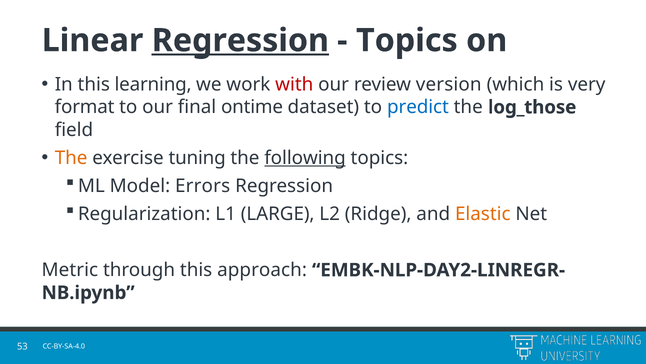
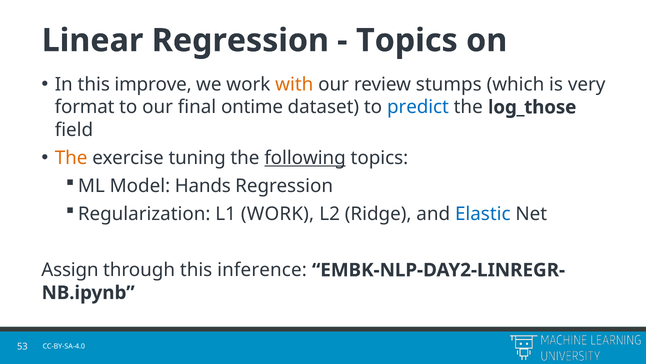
Regression underline: present -> none (240, 40)
learning: learning -> improve (153, 84)
with colour: red -> orange (294, 84)
version: version -> stumps (449, 84)
Errors: Errors -> Hands (203, 186)
L1 LARGE: LARGE -> WORK (278, 214)
Elastic colour: orange -> blue (483, 214)
Metric: Metric -> Assign (70, 270)
approach: approach -> inference (262, 270)
